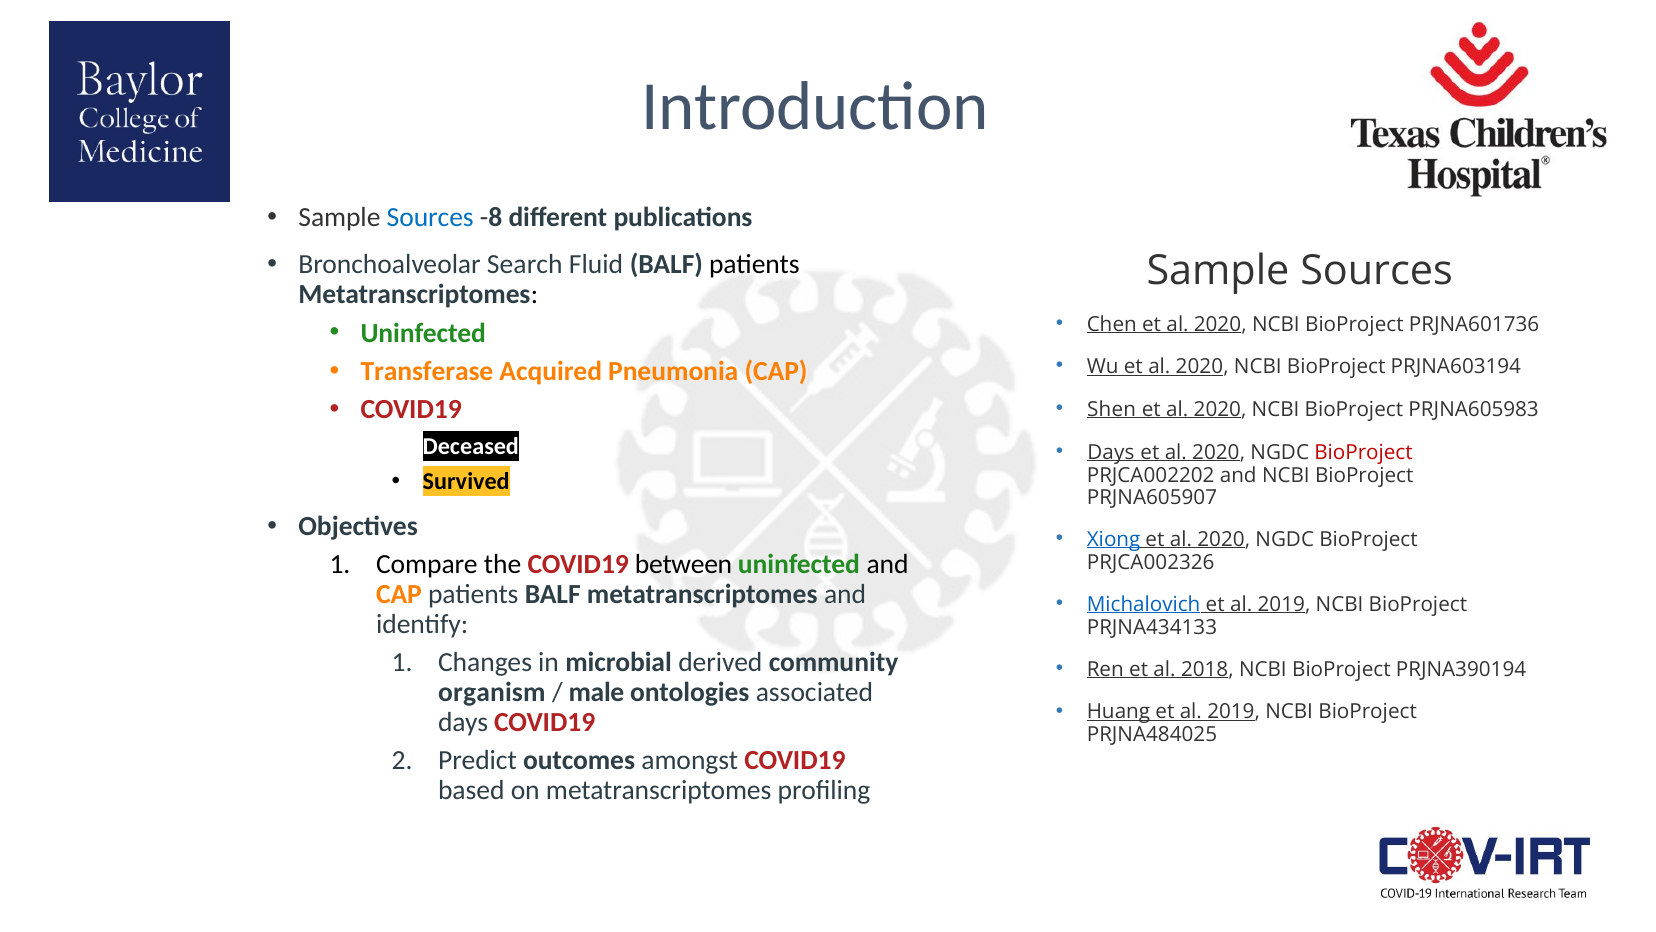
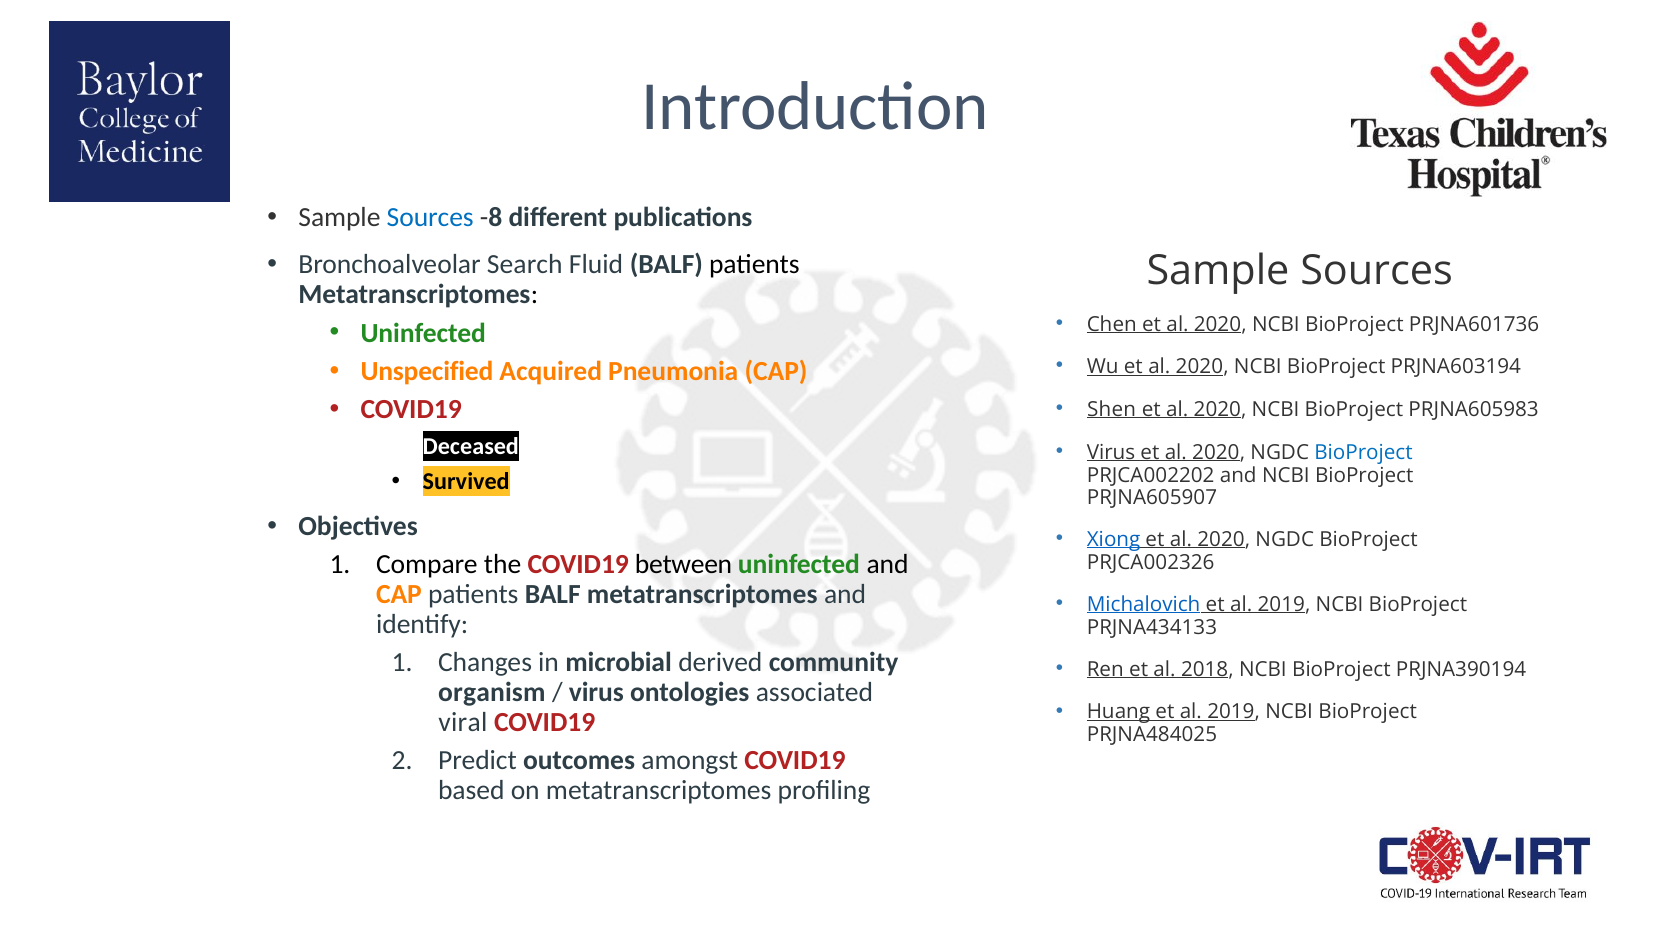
Transferase: Transferase -> Unspecified (427, 371)
Days: Days -> Virus (1111, 452)
BioProject colour: red -> blue (1364, 452)
male: male -> virus (596, 692)
days: days -> viral (463, 722)
